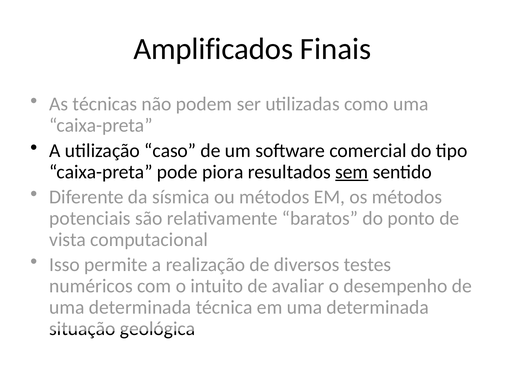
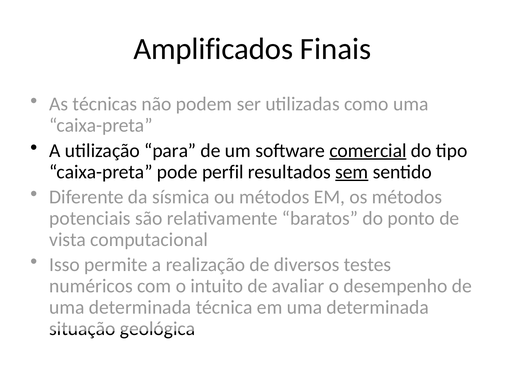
caso: caso -> para (170, 151)
comercial underline: none -> present (368, 151)
piora: piora -> perfil (223, 172)
